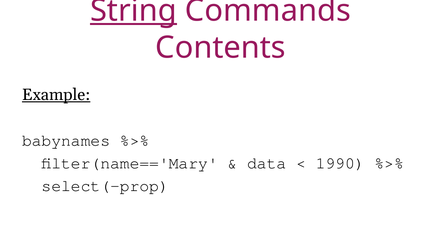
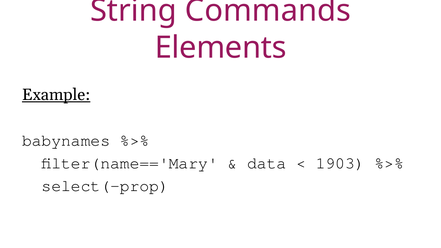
String underline: present -> none (133, 11)
Contents: Contents -> Elements (221, 48)
1990: 1990 -> 1903 (340, 163)
